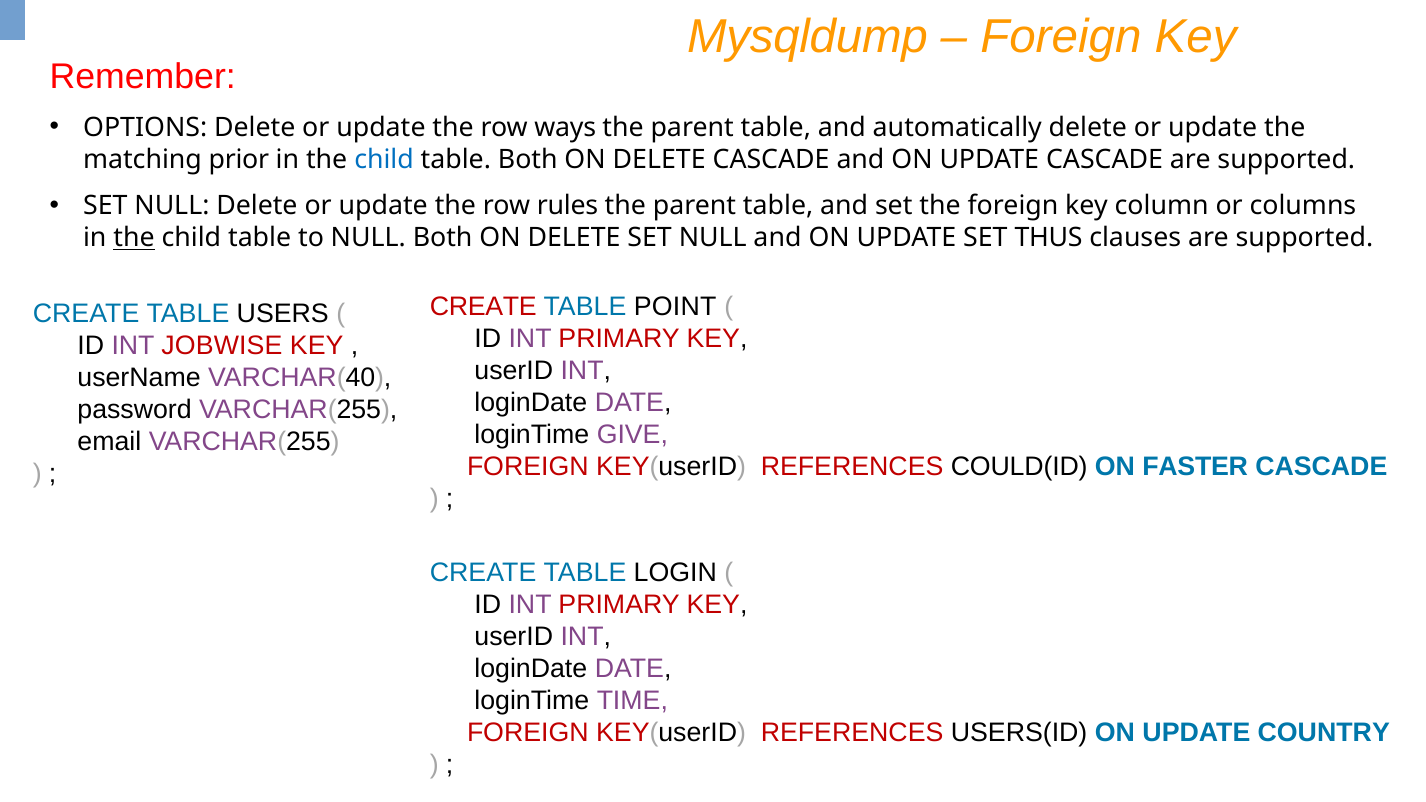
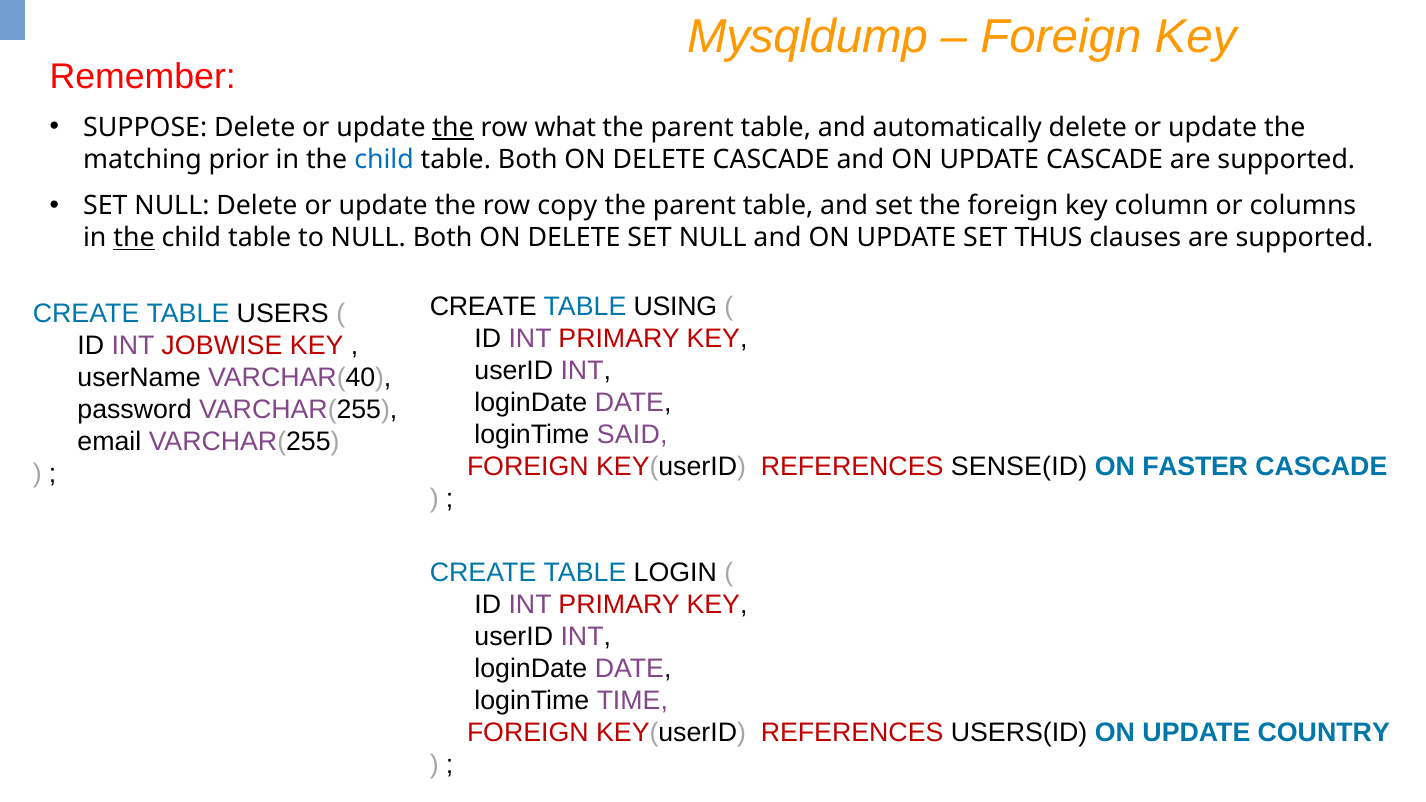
OPTIONS: OPTIONS -> SUPPOSE (145, 127)
the underline: none -> present (453, 127)
ways: ways -> what (565, 127)
rules: rules -> copy (567, 206)
CREATE colour: red -> black (483, 306)
POINT: POINT -> USING (675, 306)
GIVE: GIVE -> SAID (632, 435)
COULD(ID: COULD(ID -> SENSE(ID (1019, 467)
